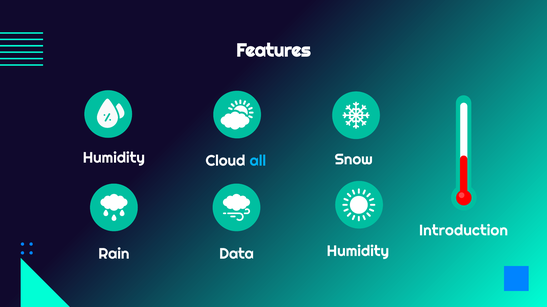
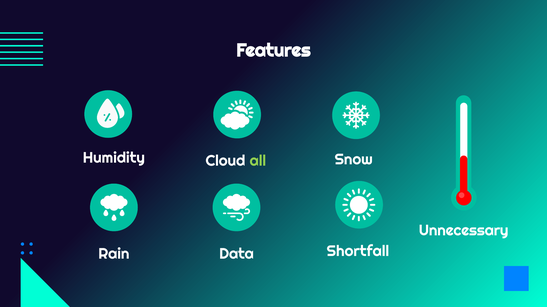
all colour: light blue -> light green (258, 161)
Introduction: Introduction -> Unnecessary (464, 231)
Humidity: Humidity -> Shortfall (358, 252)
